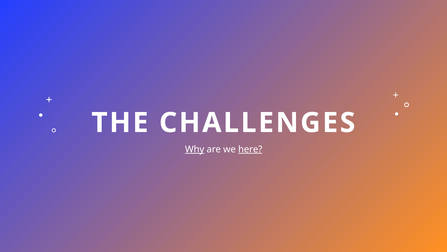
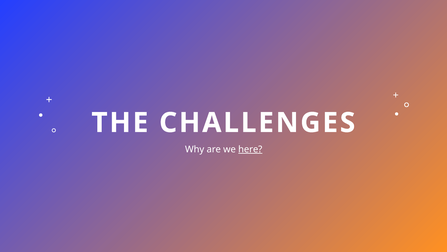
Why underline: present -> none (195, 149)
